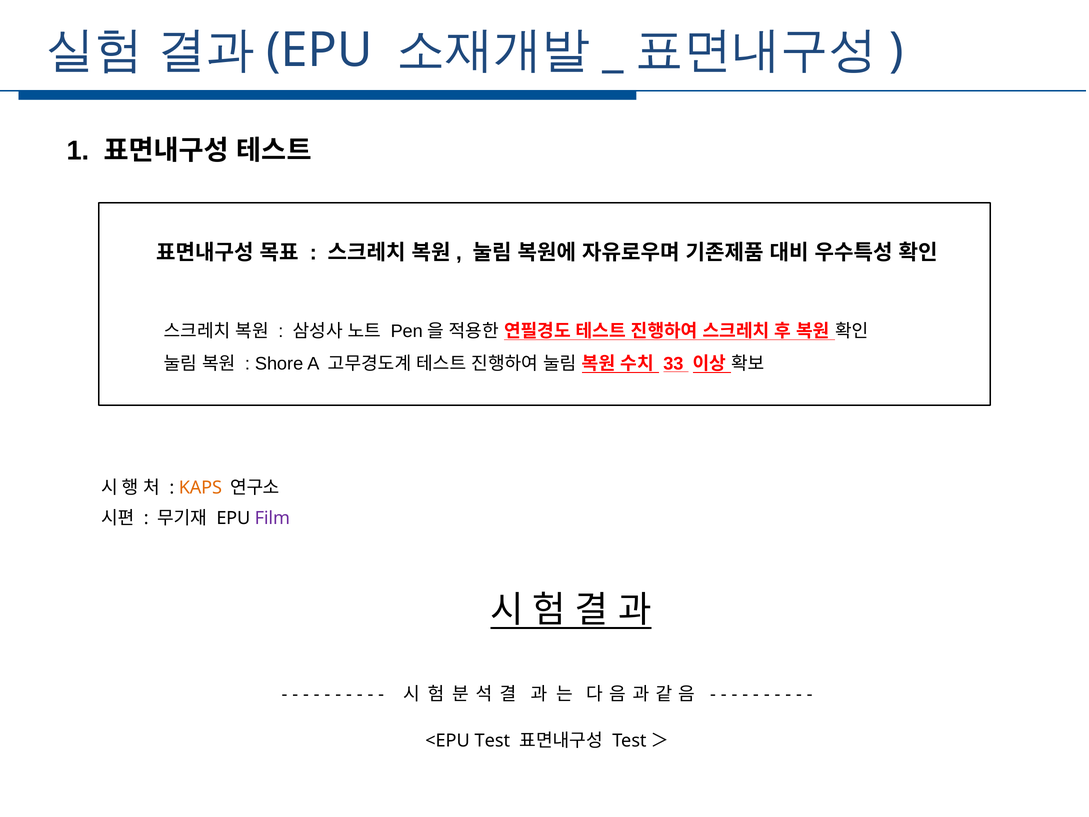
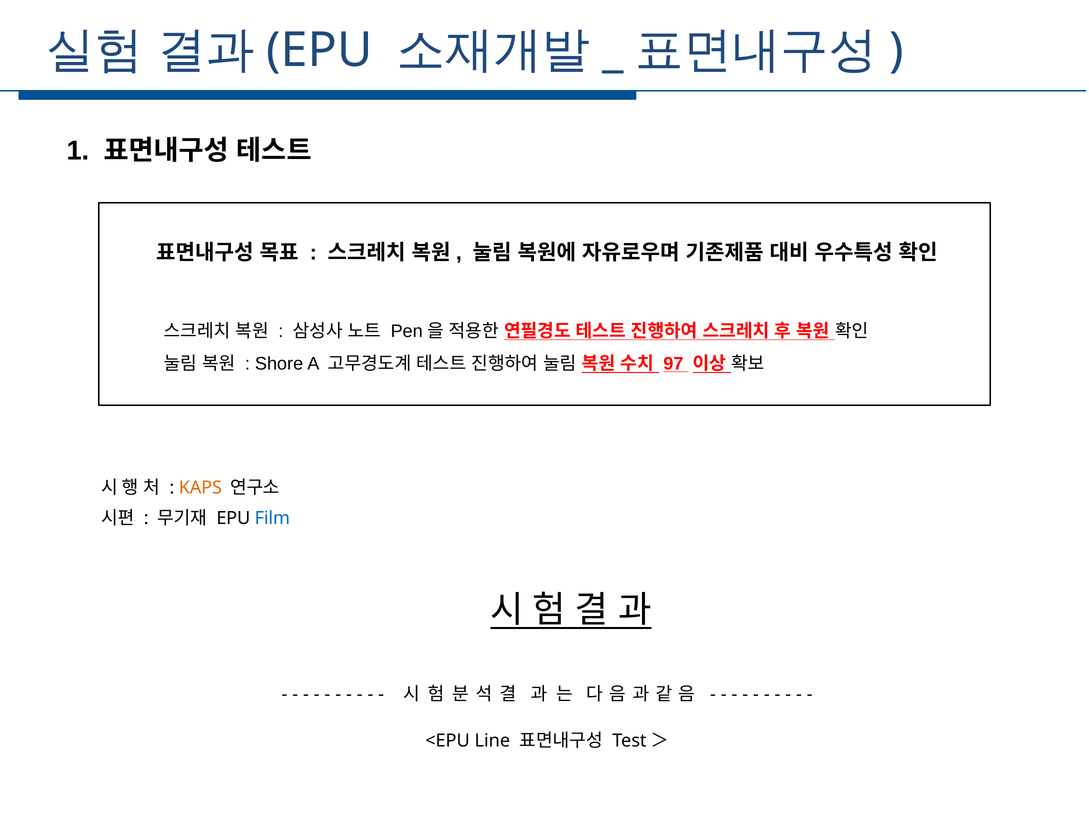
33: 33 -> 97 (673, 364)
Film colour: purple -> blue (272, 518)
Test: Test -> Line (492, 741)
